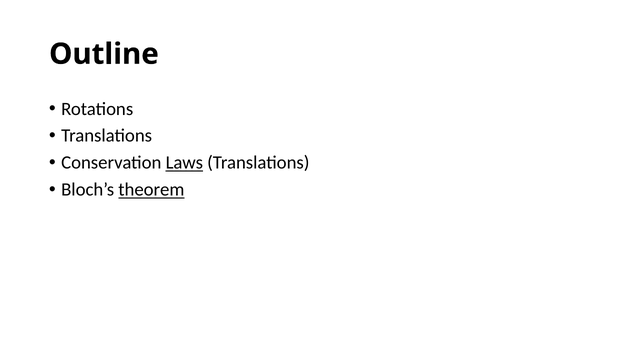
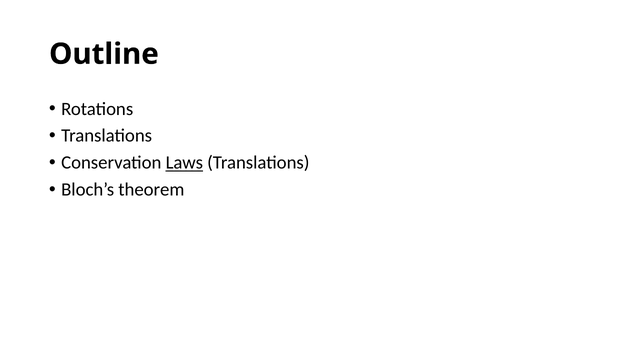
theorem underline: present -> none (151, 190)
